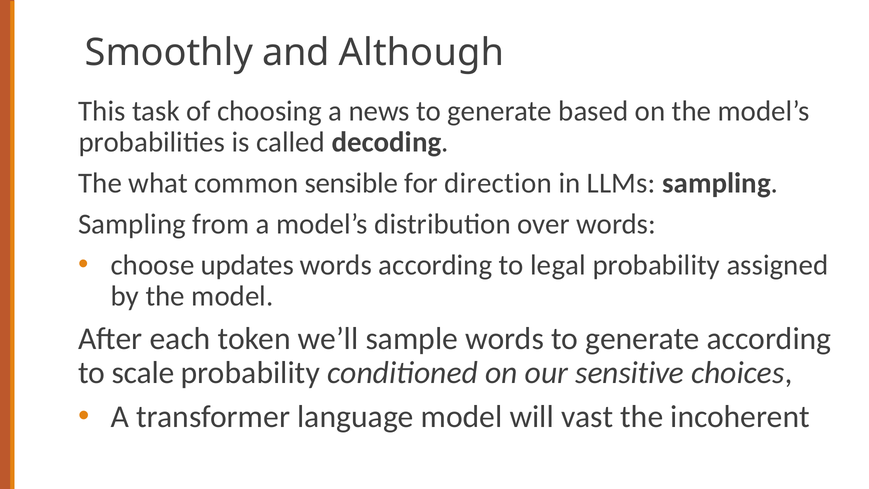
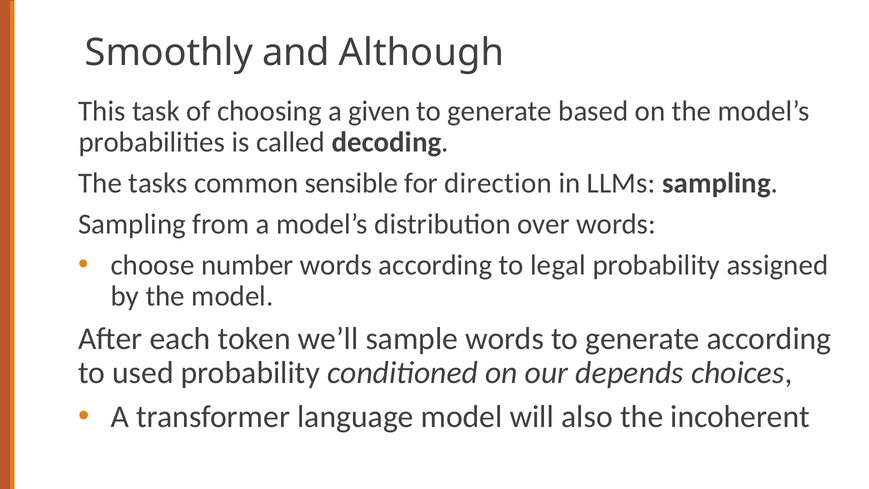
news: news -> given (379, 111)
what: what -> tasks (158, 183)
updates: updates -> number (247, 265)
scale: scale -> used (143, 373)
sensitive: sensitive -> depends (630, 373)
vast: vast -> also (587, 416)
